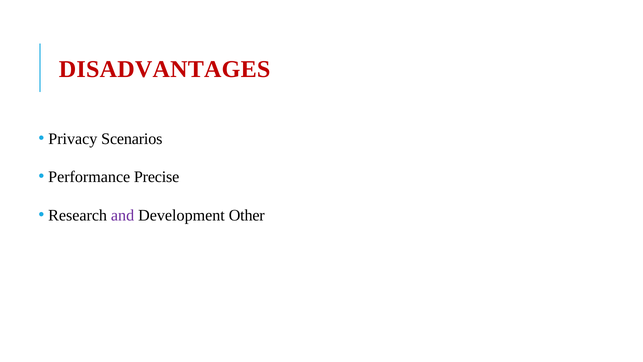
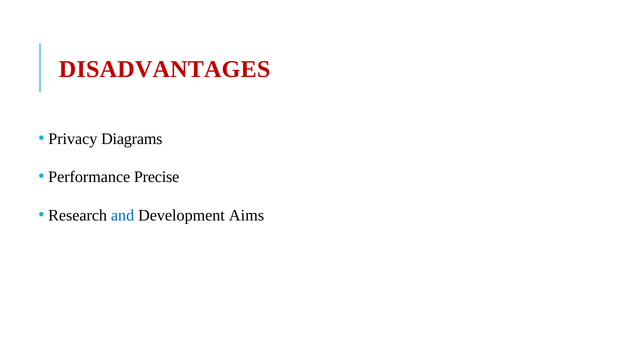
Scenarios: Scenarios -> Diagrams (132, 139)
and colour: purple -> blue (123, 215)
Other: Other -> Aims (247, 215)
